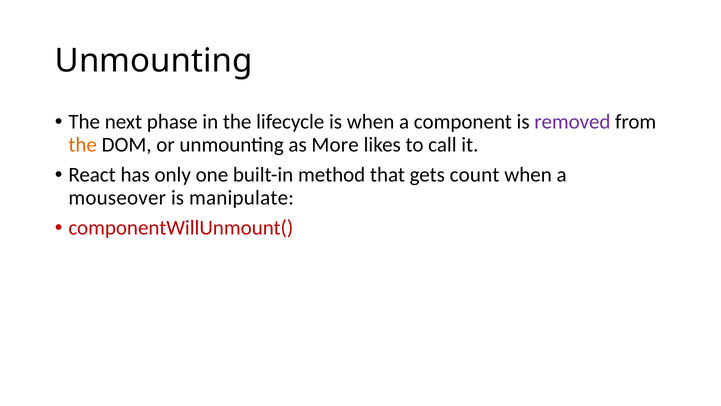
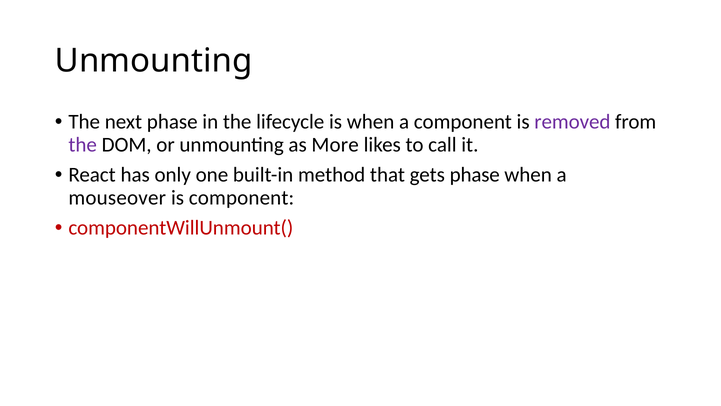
the colour: orange -> purple (83, 145)
gets count: count -> phase (475, 175)
is manipulate: manipulate -> component (242, 198)
